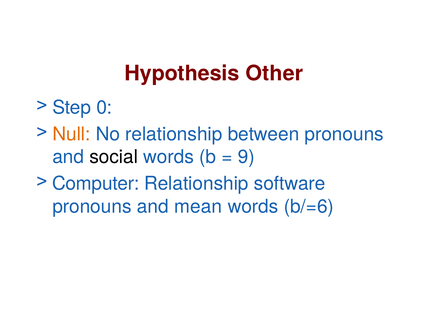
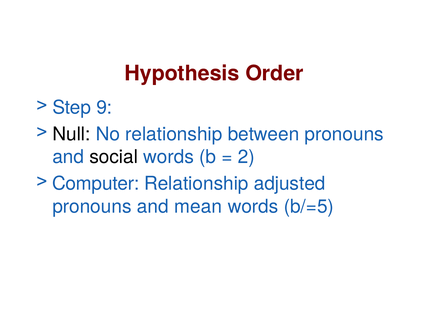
Other: Other -> Order (274, 74)
0: 0 -> 9 (104, 108)
Null colour: orange -> black (71, 134)
9: 9 -> 2 (246, 157)
software: software -> adjusted (290, 184)
b/=6: b/=6 -> b/=5 (309, 207)
